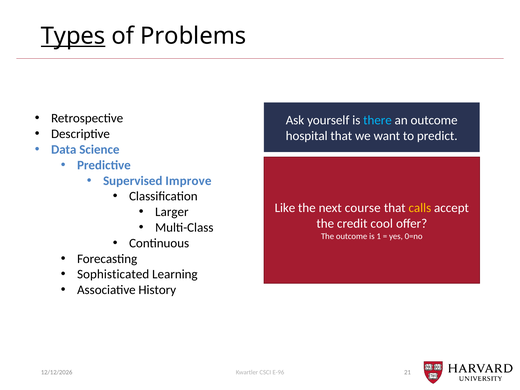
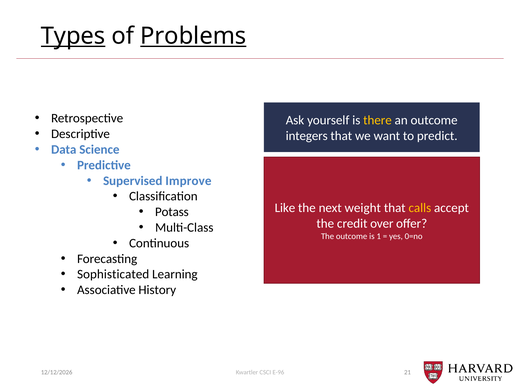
Problems underline: none -> present (193, 36)
there colour: light blue -> yellow (377, 120)
hospital: hospital -> integers (307, 136)
course: course -> weight (363, 208)
Larger: Larger -> Potass (172, 212)
cool: cool -> over (382, 224)
